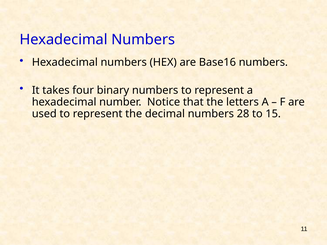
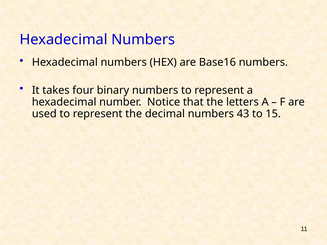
28: 28 -> 43 (243, 114)
